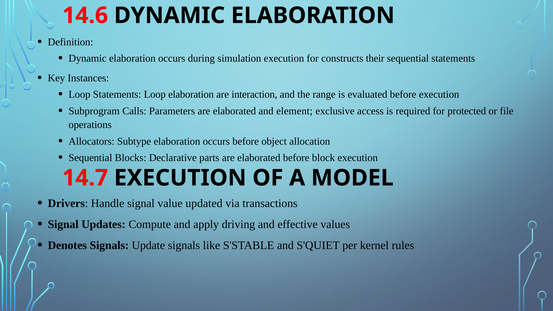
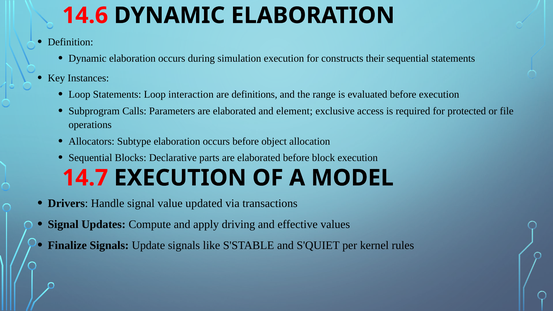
Loop elaboration: elaboration -> interaction (191, 95)
interaction: interaction -> definitions (254, 95)
Denotes: Denotes -> Finalize (67, 245)
